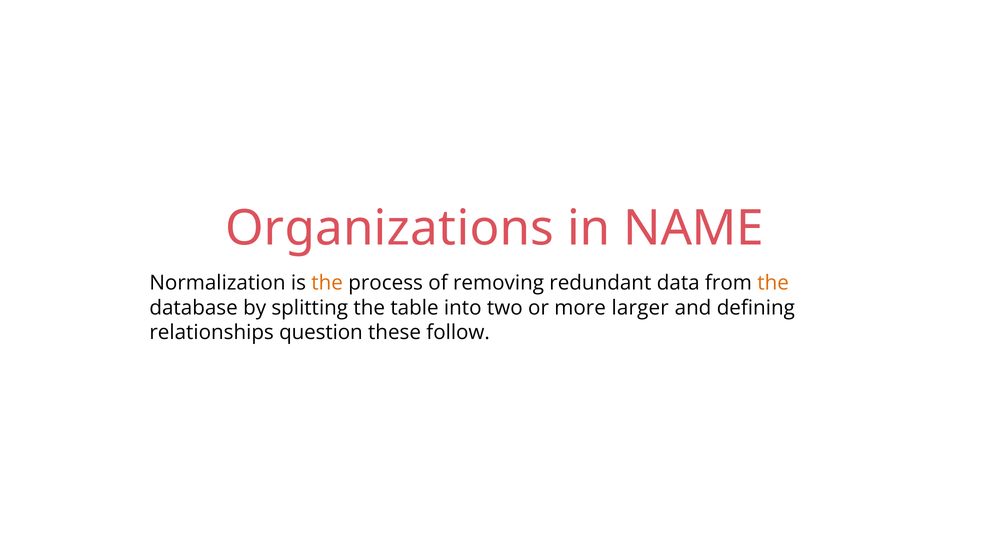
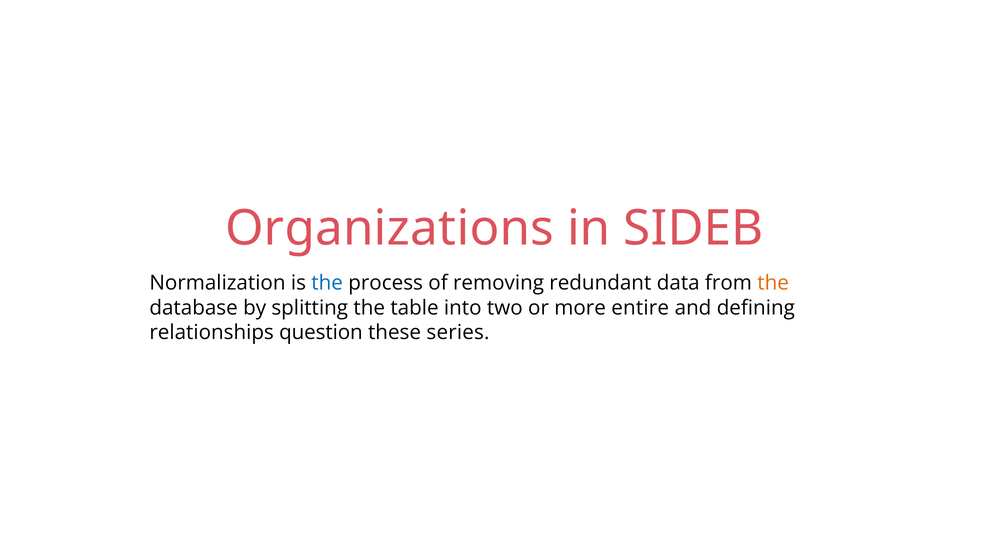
NAME: NAME -> SIDEB (693, 228)
the colour: orange -> blue (327, 283)
larger: larger -> entire (640, 308)
follow: follow -> series (458, 333)
